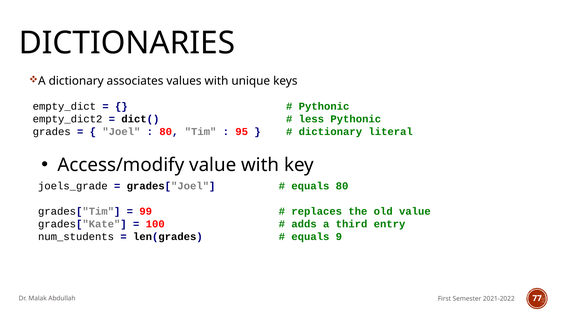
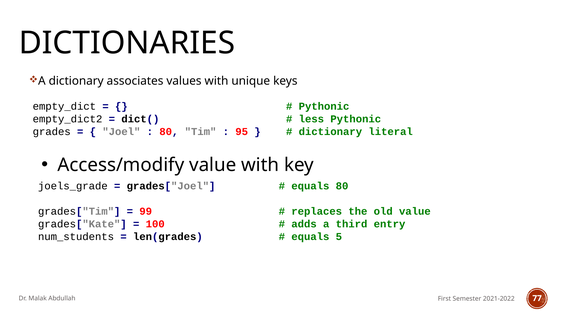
9: 9 -> 5 (339, 237)
